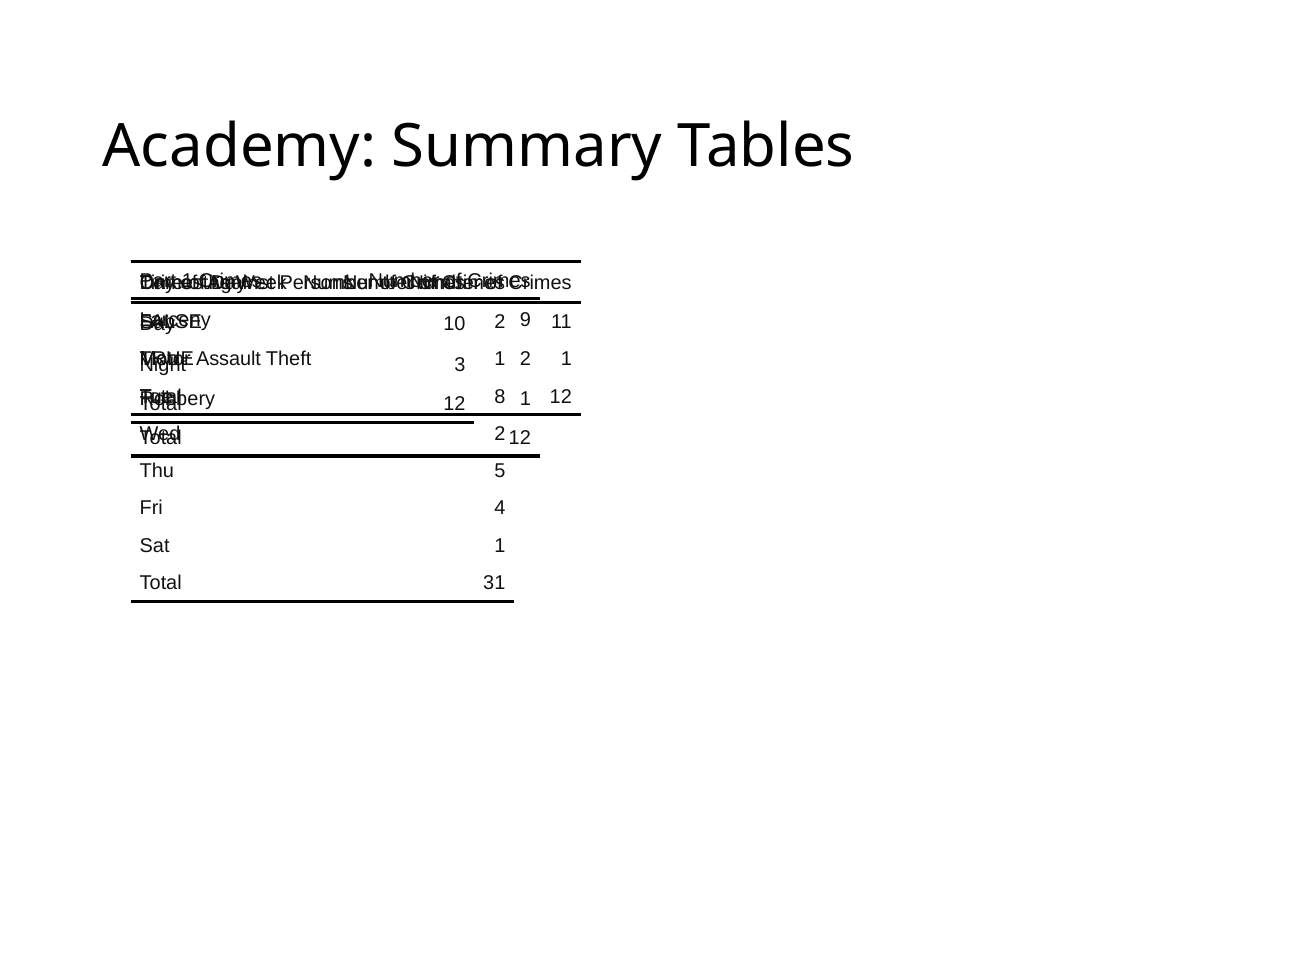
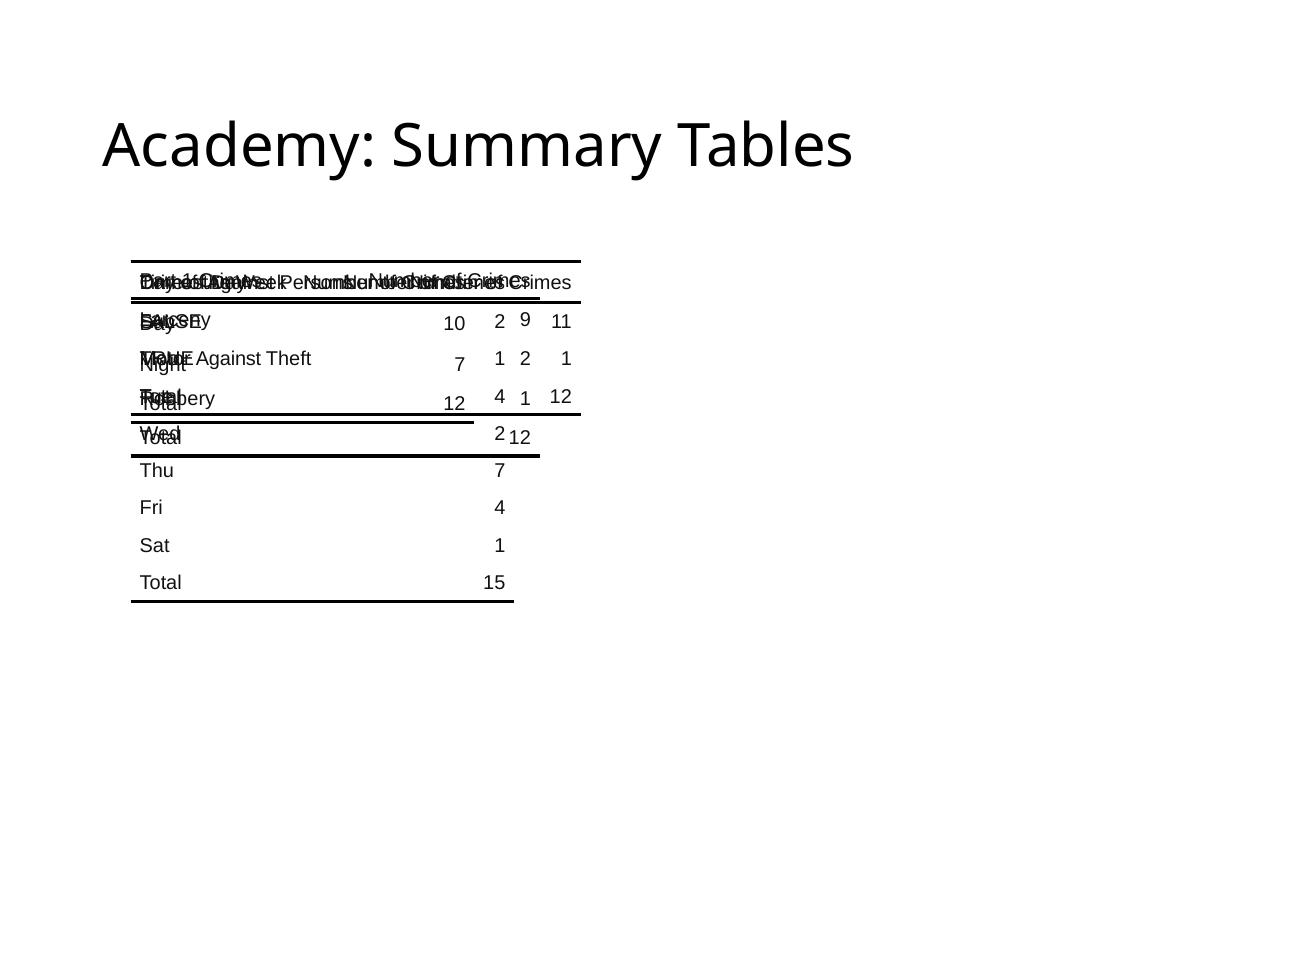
Assault: Assault -> Against (229, 359)
3: 3 -> 7 (460, 365)
8: 8 -> 4 (500, 396)
Thu 5: 5 -> 7 (500, 471)
31: 31 -> 15 (494, 583)
